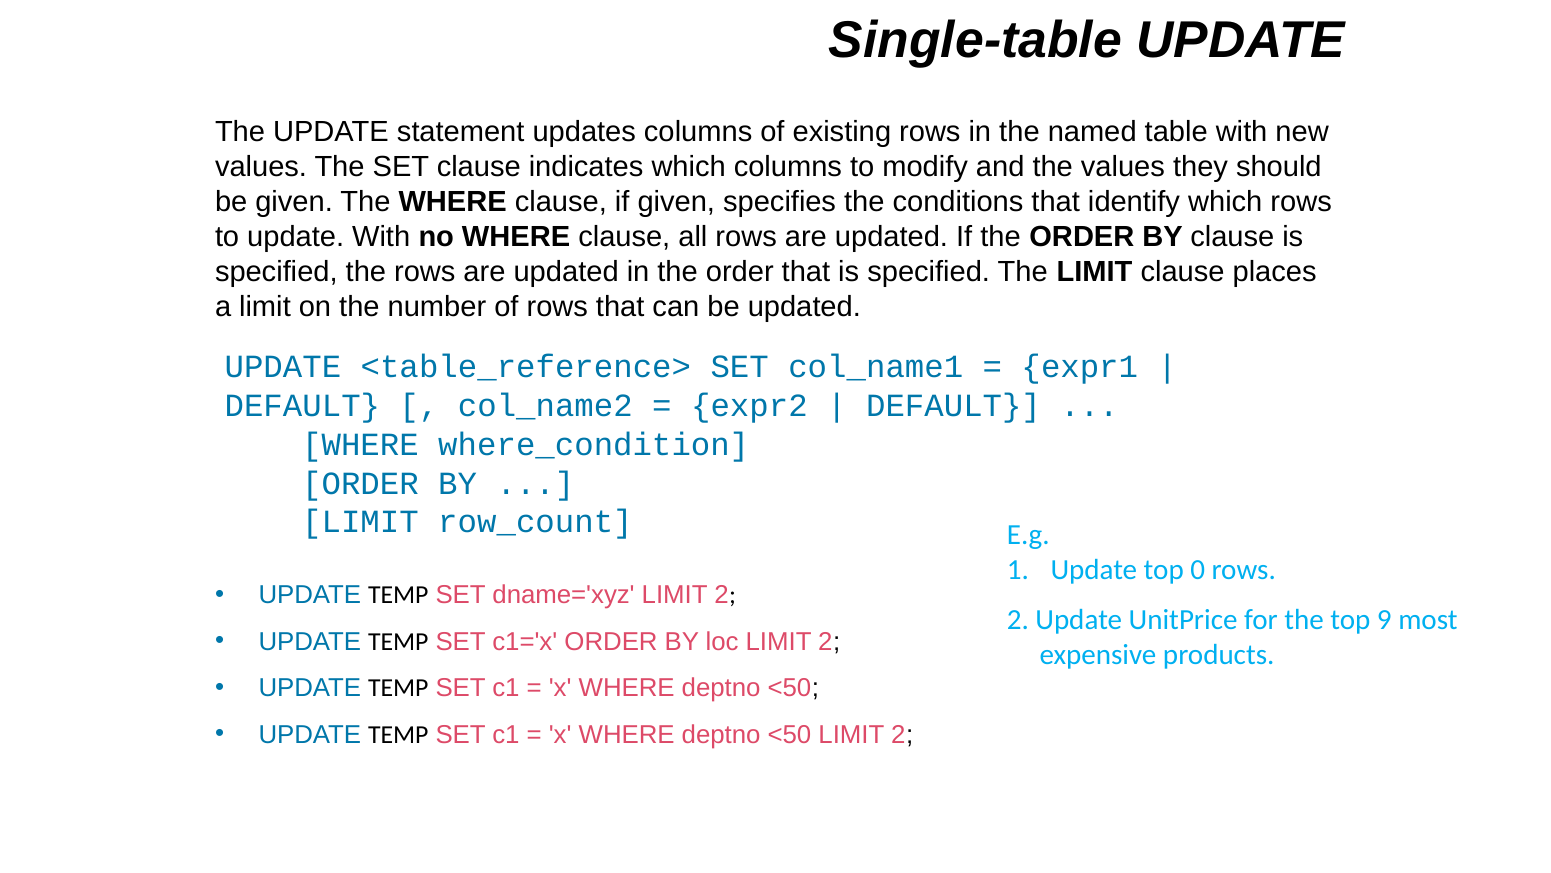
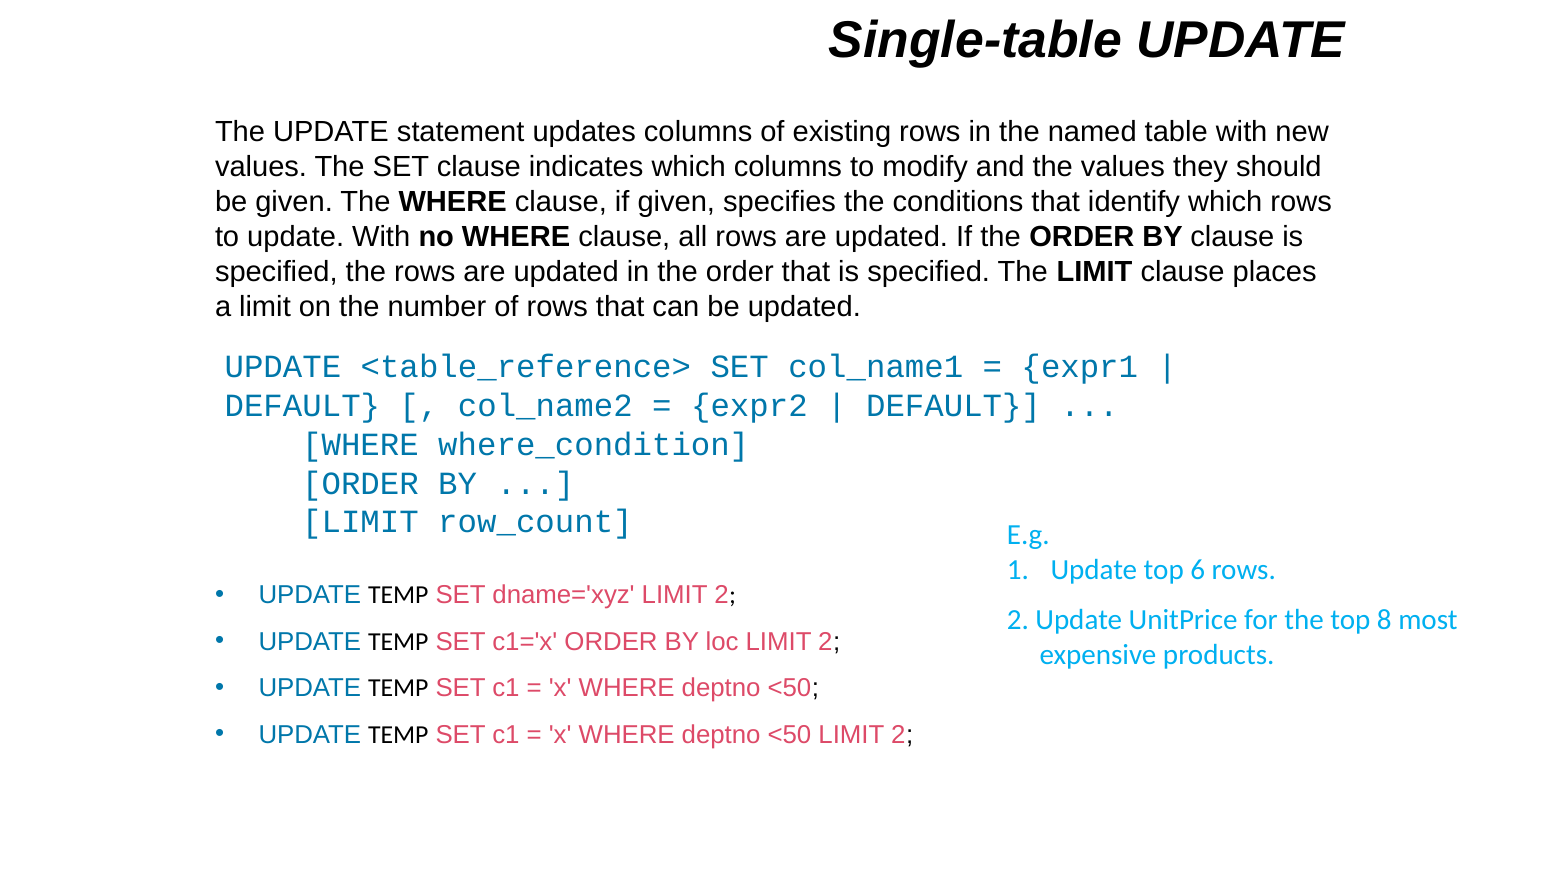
0: 0 -> 6 (1198, 570)
9: 9 -> 8 (1384, 620)
